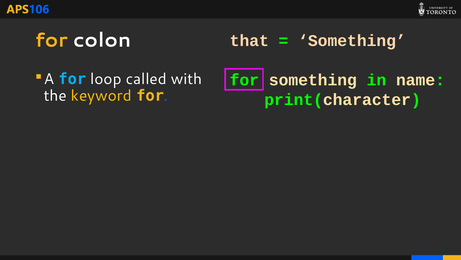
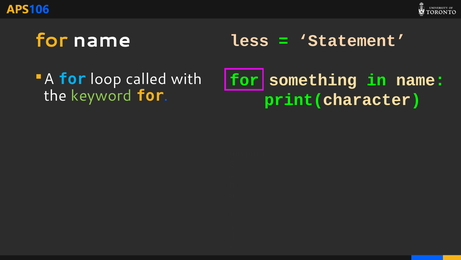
for colon: colon -> name (102, 40)
that: that -> less (249, 41)
Something: Something -> Statement (352, 41)
keyword colour: yellow -> light green (101, 96)
